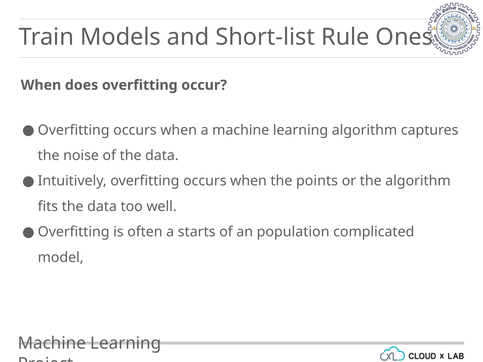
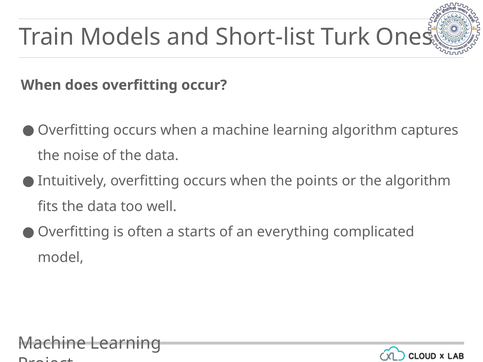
Rule: Rule -> Turk (345, 37)
population: population -> everything (293, 232)
